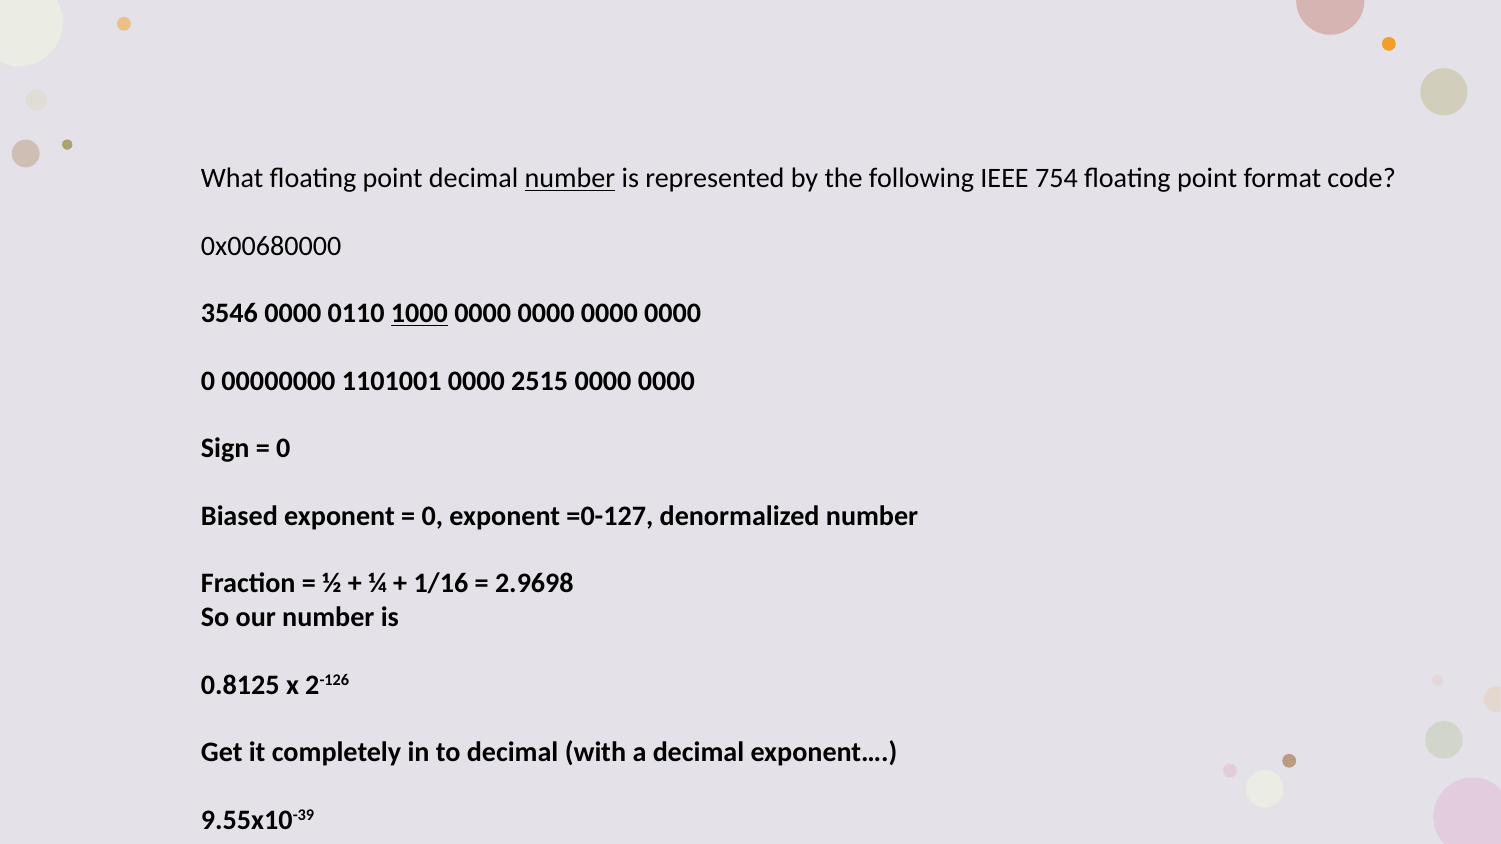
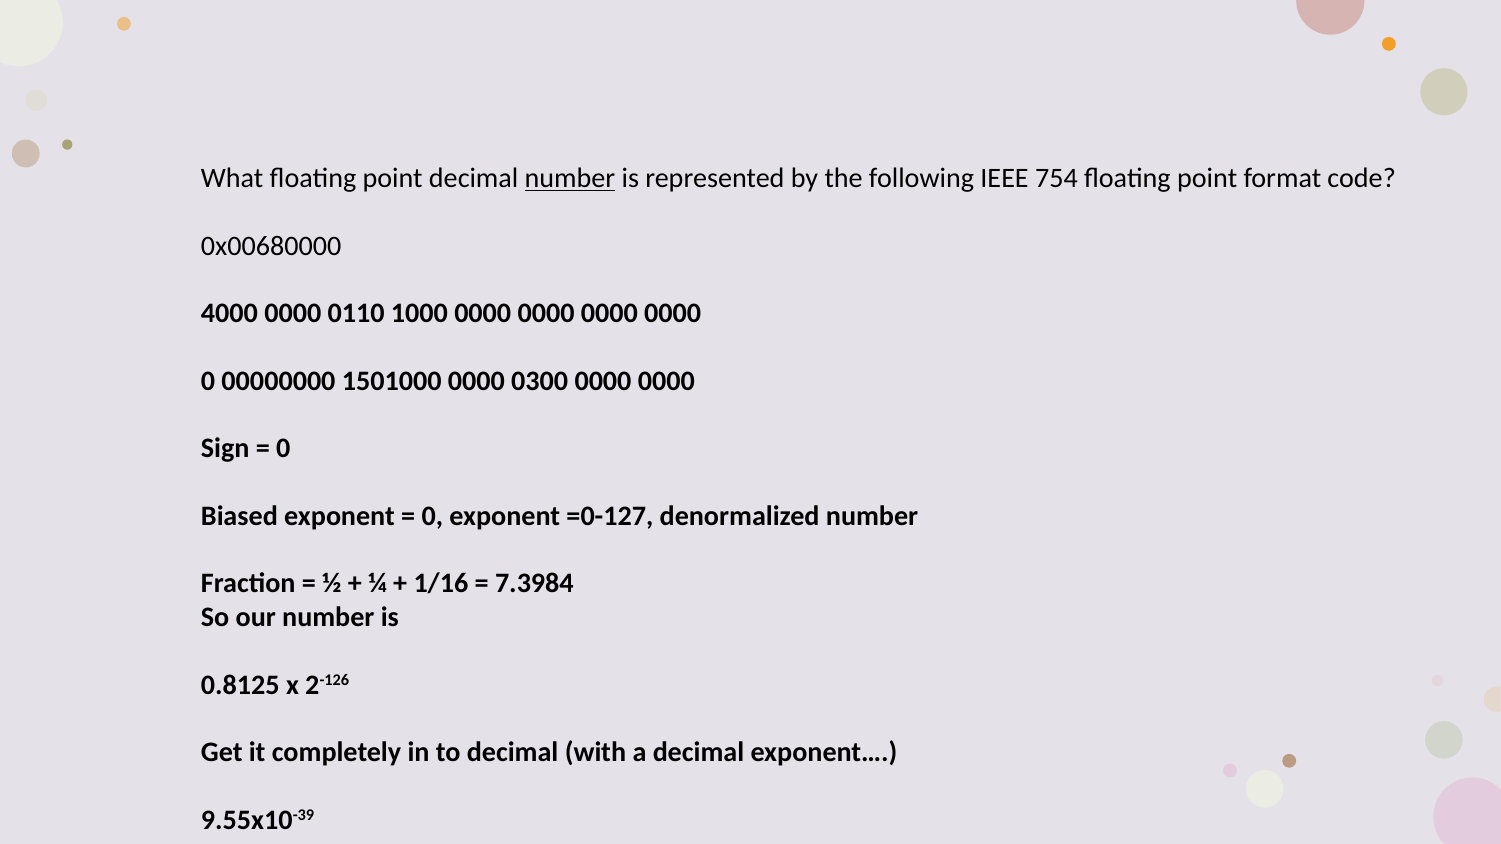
3546: 3546 -> 4000 (229, 313)
1000 underline: present -> none (419, 313)
1101001: 1101001 -> 1501000 (392, 381)
2515: 2515 -> 0300 (540, 381)
2.9698: 2.9698 -> 7.3984 (534, 584)
